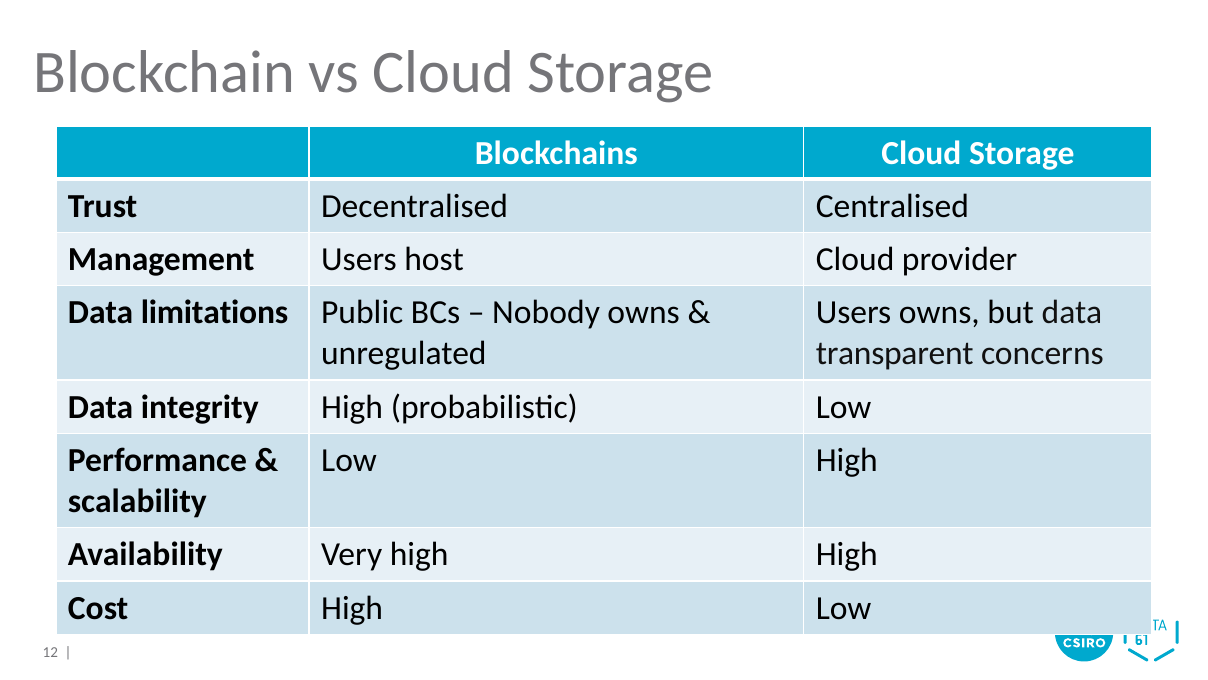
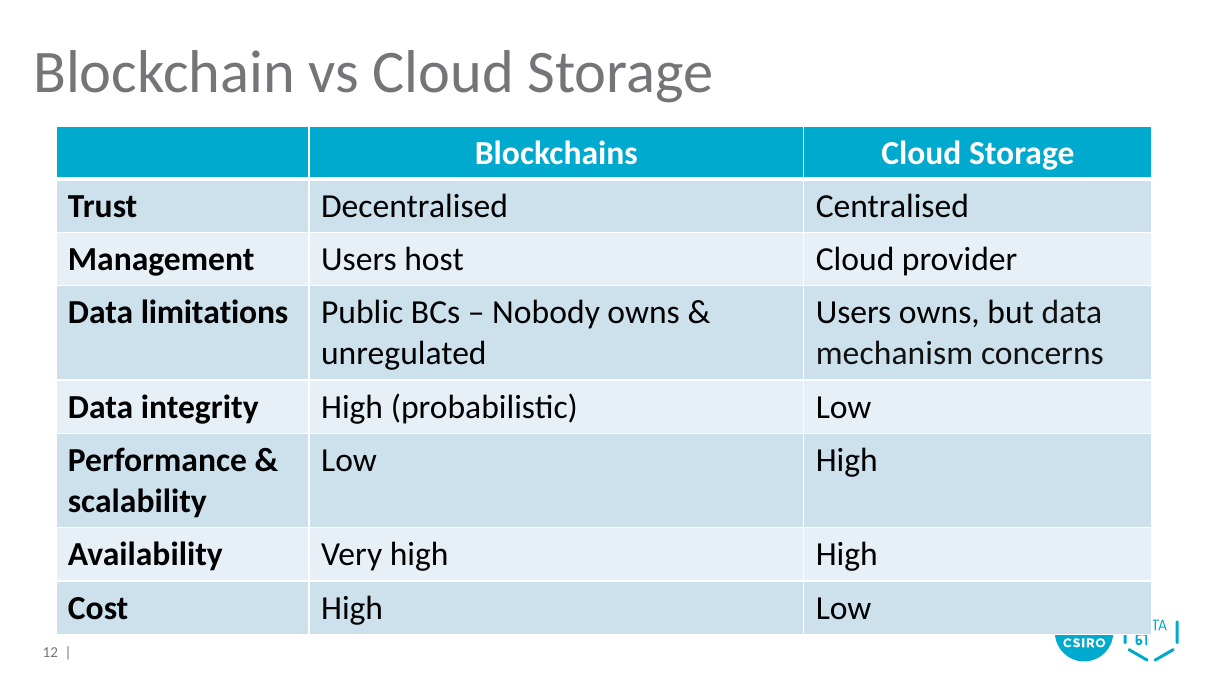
transparent: transparent -> mechanism (895, 354)
